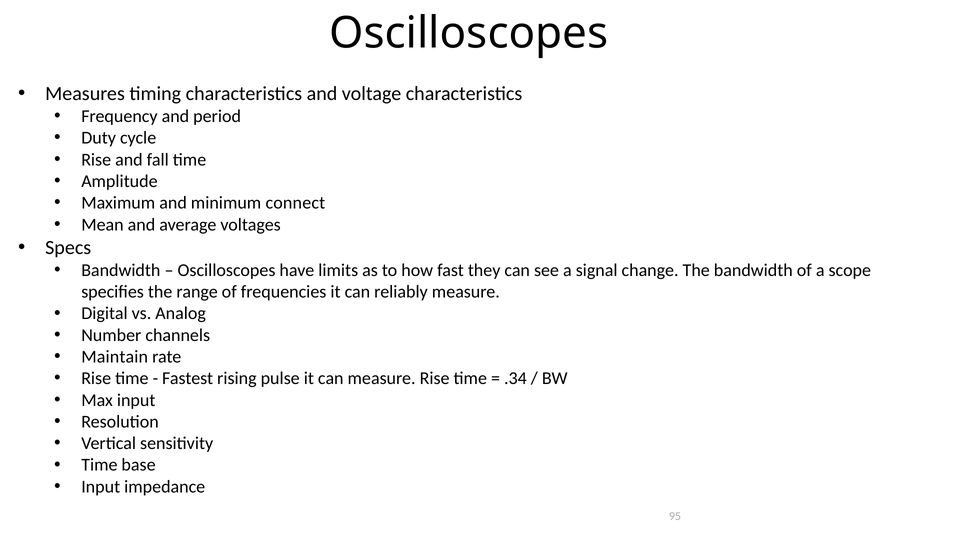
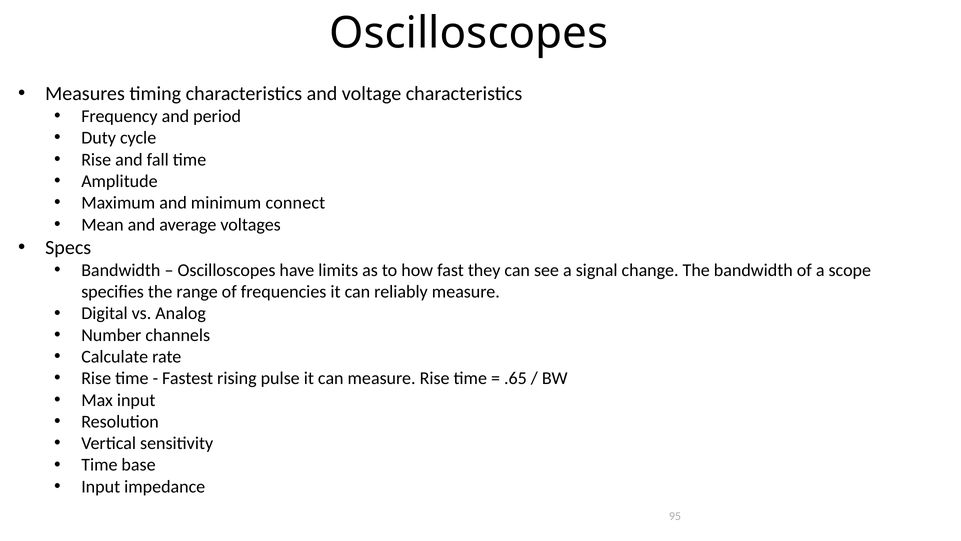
Maintain: Maintain -> Calculate (115, 357)
.34: .34 -> .65 (515, 378)
